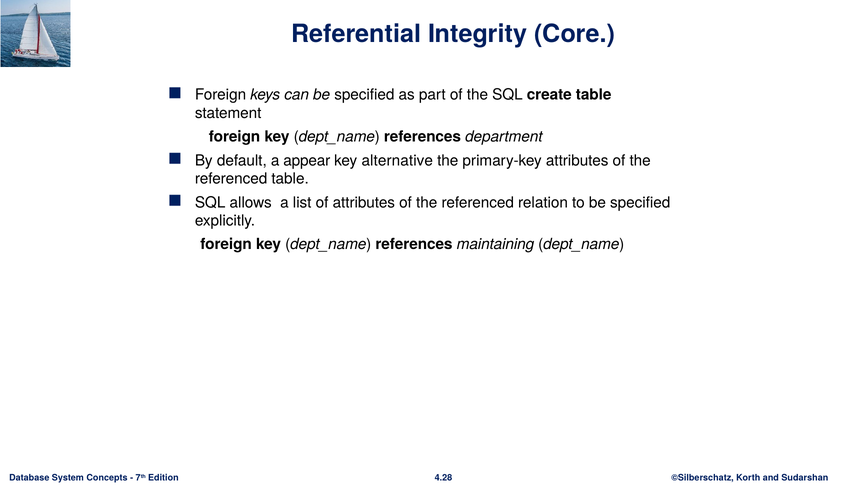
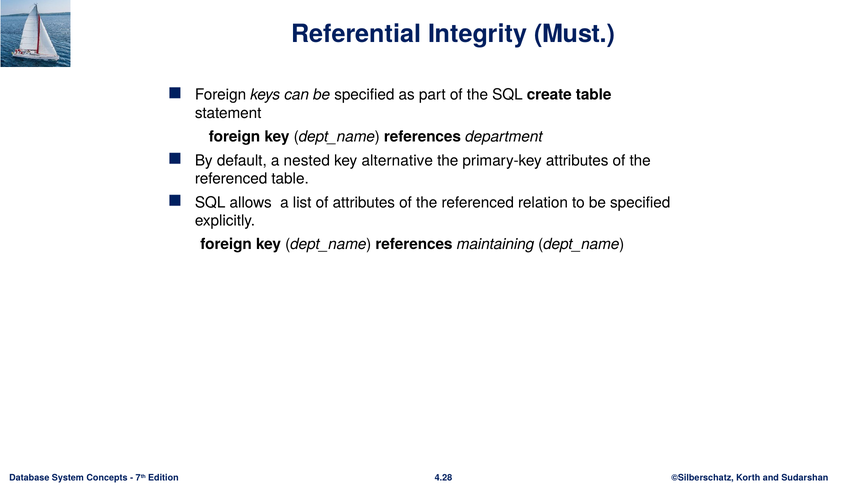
Core: Core -> Must (575, 34)
appear: appear -> nested (307, 160)
